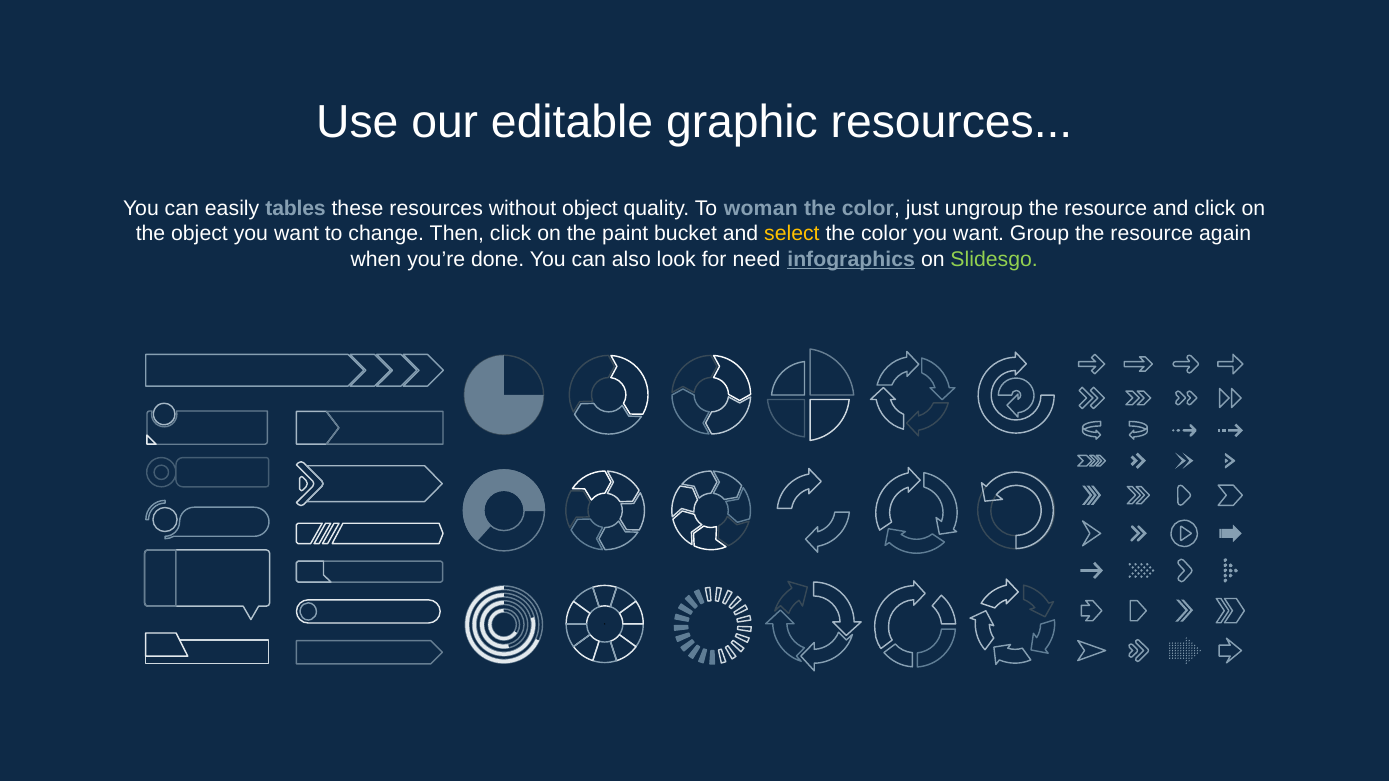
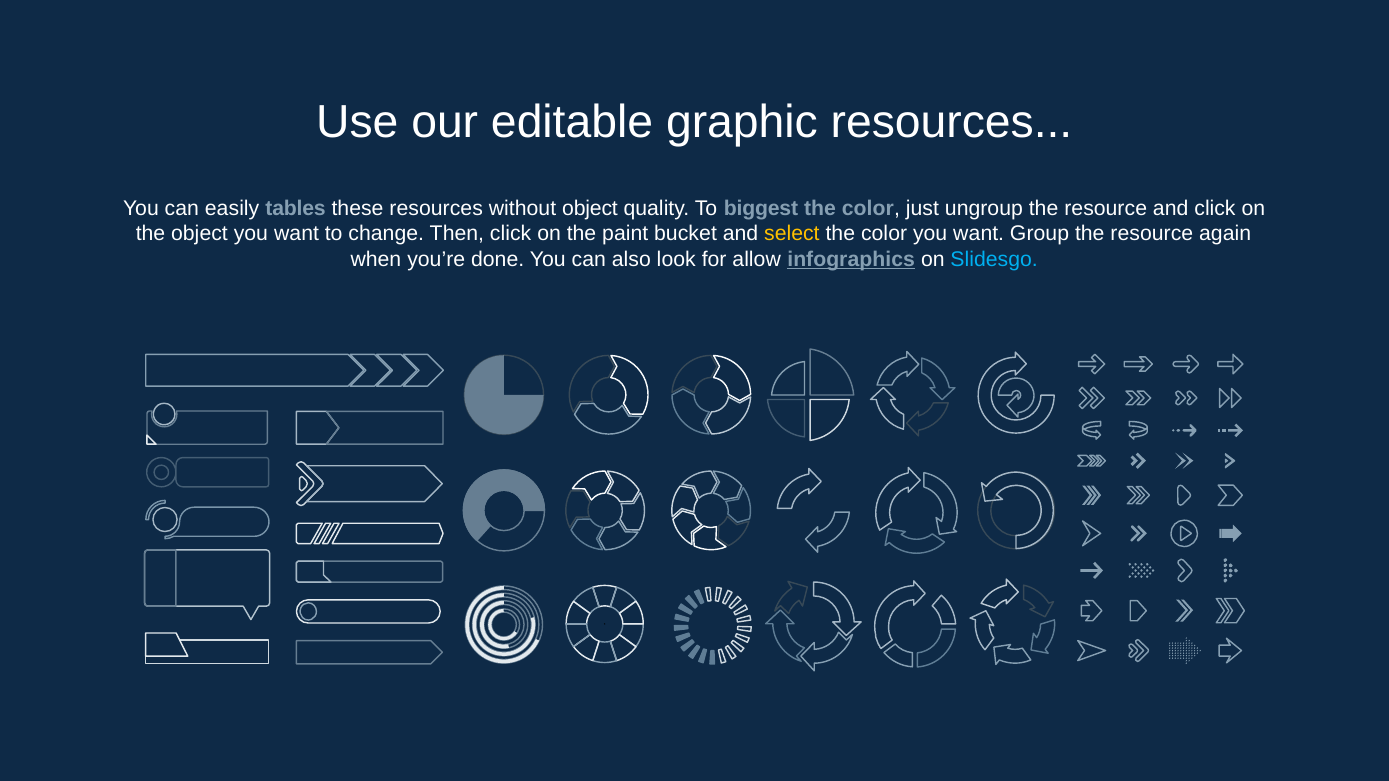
woman: woman -> biggest (761, 209)
need: need -> allow (757, 260)
Slidesgo colour: light green -> light blue (994, 260)
